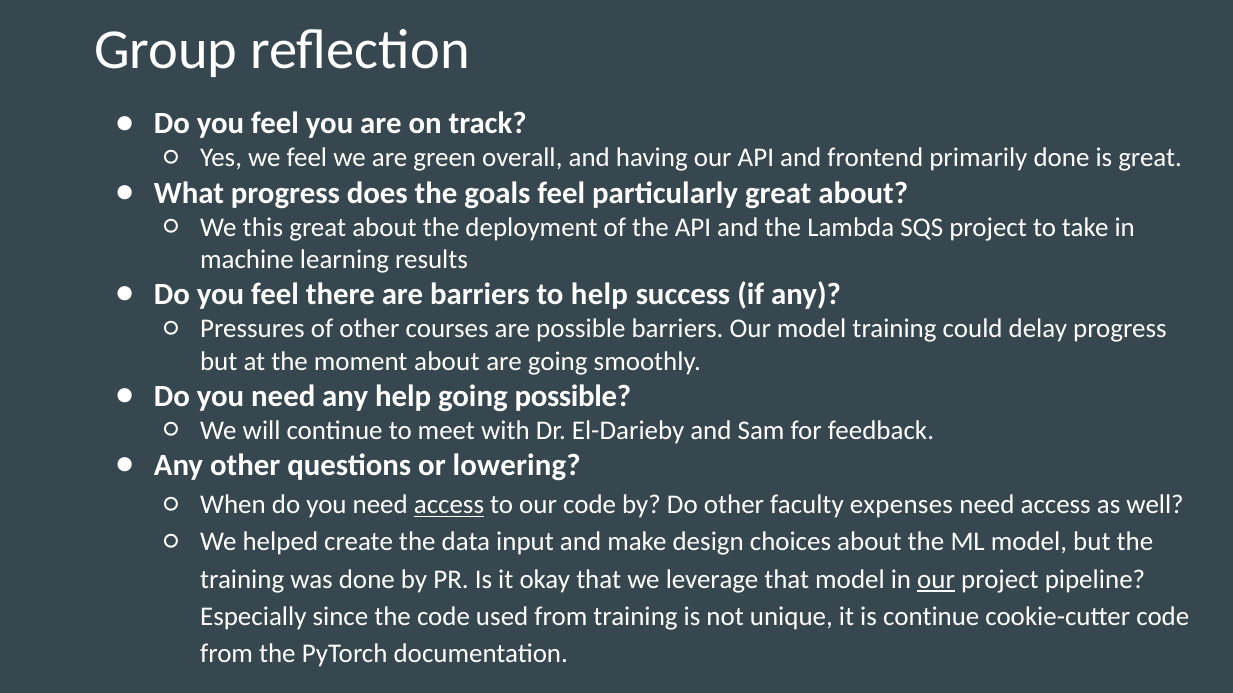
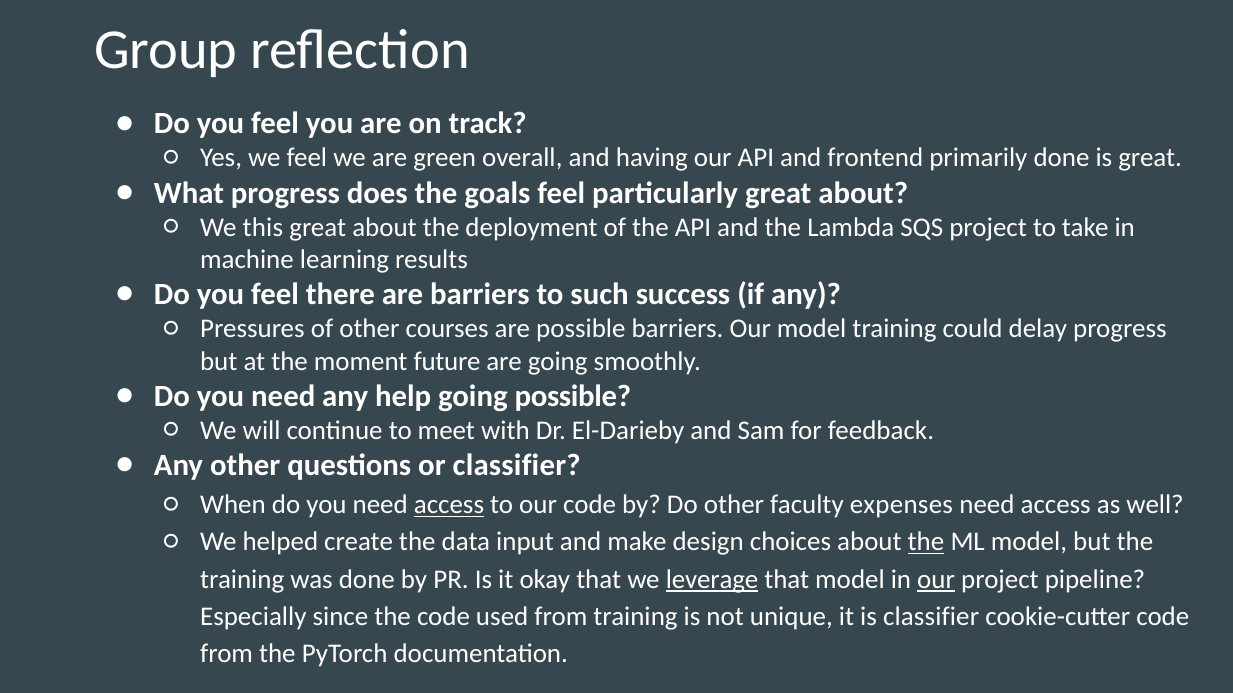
to help: help -> such (600, 295)
moment about: about -> future (447, 362)
or lowering: lowering -> classifier (517, 466)
the underline: none -> present (926, 542)
leverage underline: none -> present (712, 580)
is continue: continue -> classifier (931, 617)
